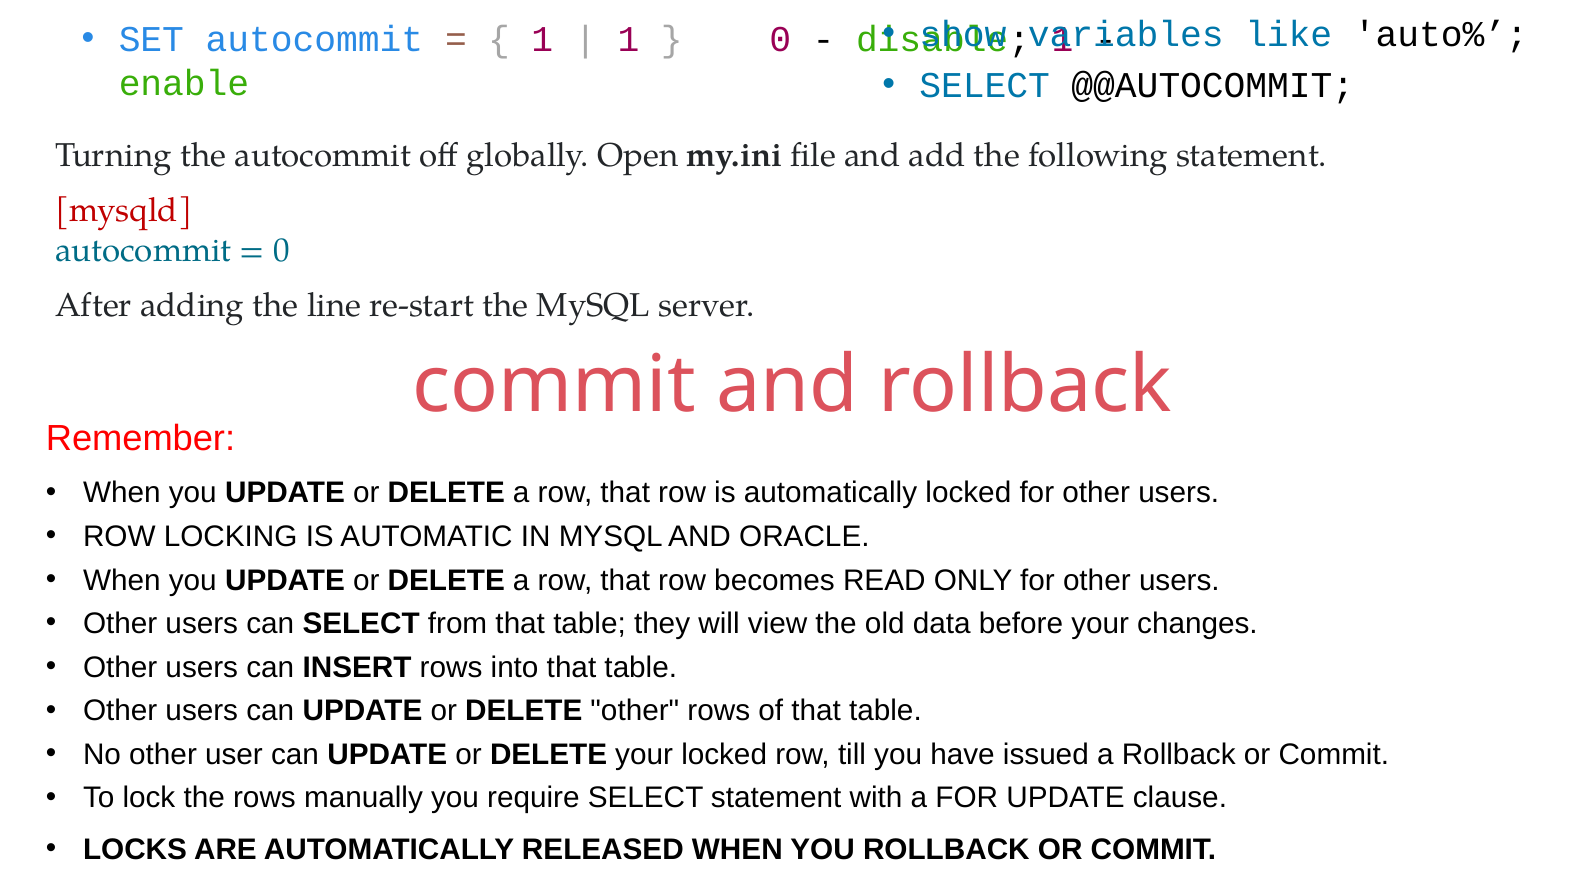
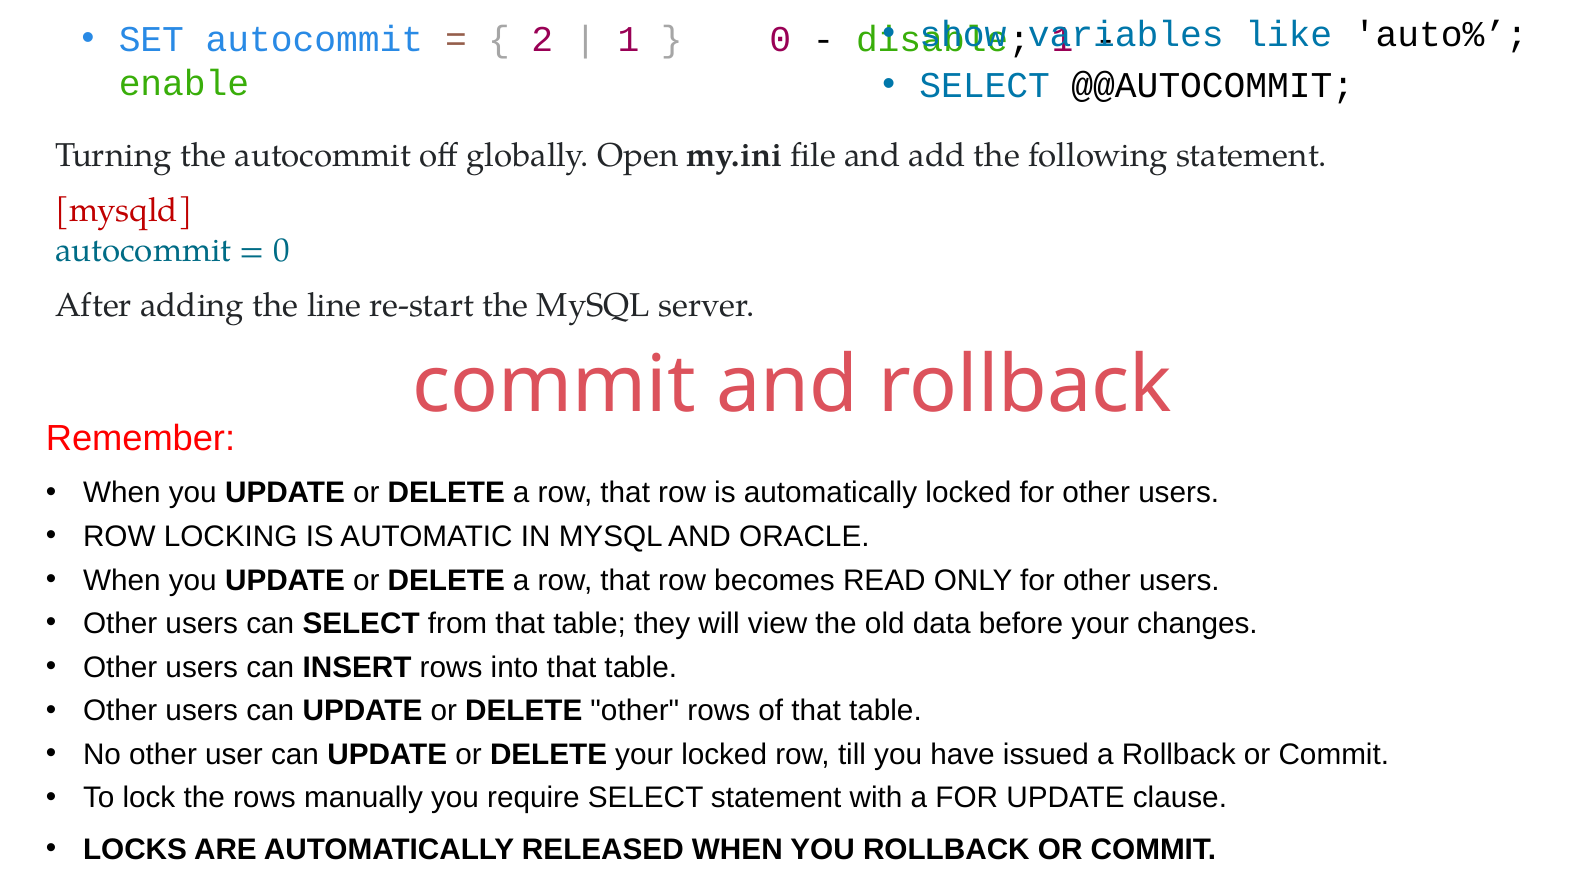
1: 1 -> 2 (542, 40)
